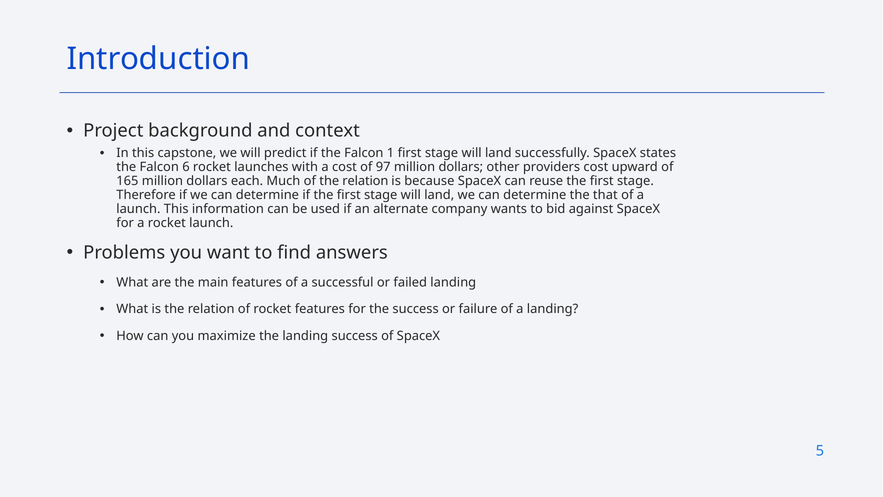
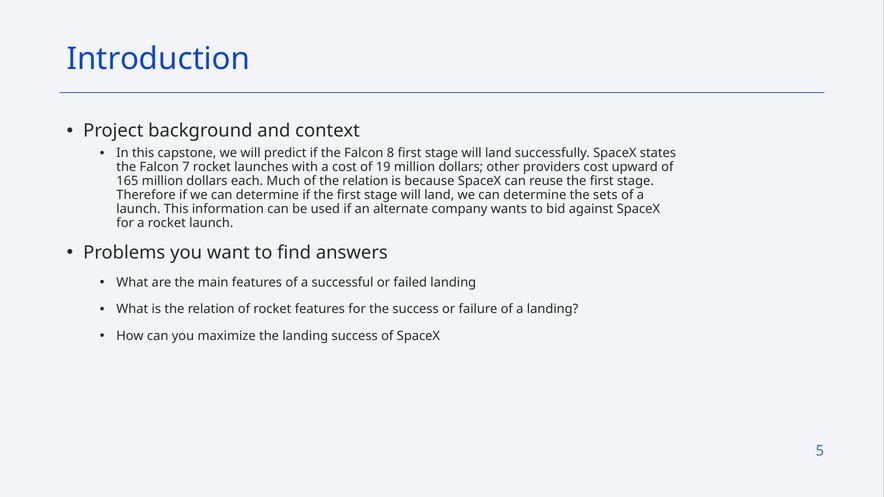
1: 1 -> 8 (391, 153)
6: 6 -> 7 (186, 167)
97: 97 -> 19 (383, 167)
that: that -> sets (605, 195)
